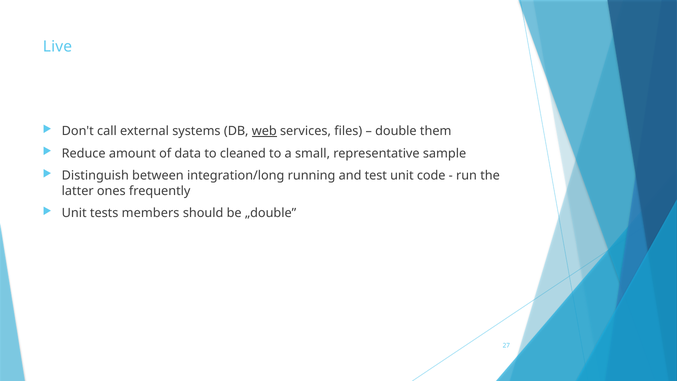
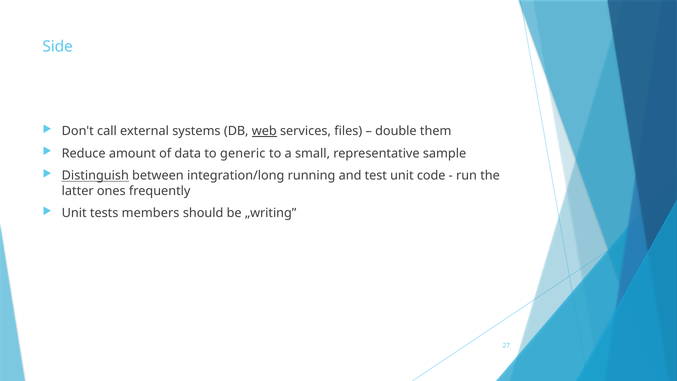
Live: Live -> Side (58, 47)
cleaned: cleaned -> generic (243, 153)
Distinguish underline: none -> present (95, 176)
„double: „double -> „writing (271, 213)
